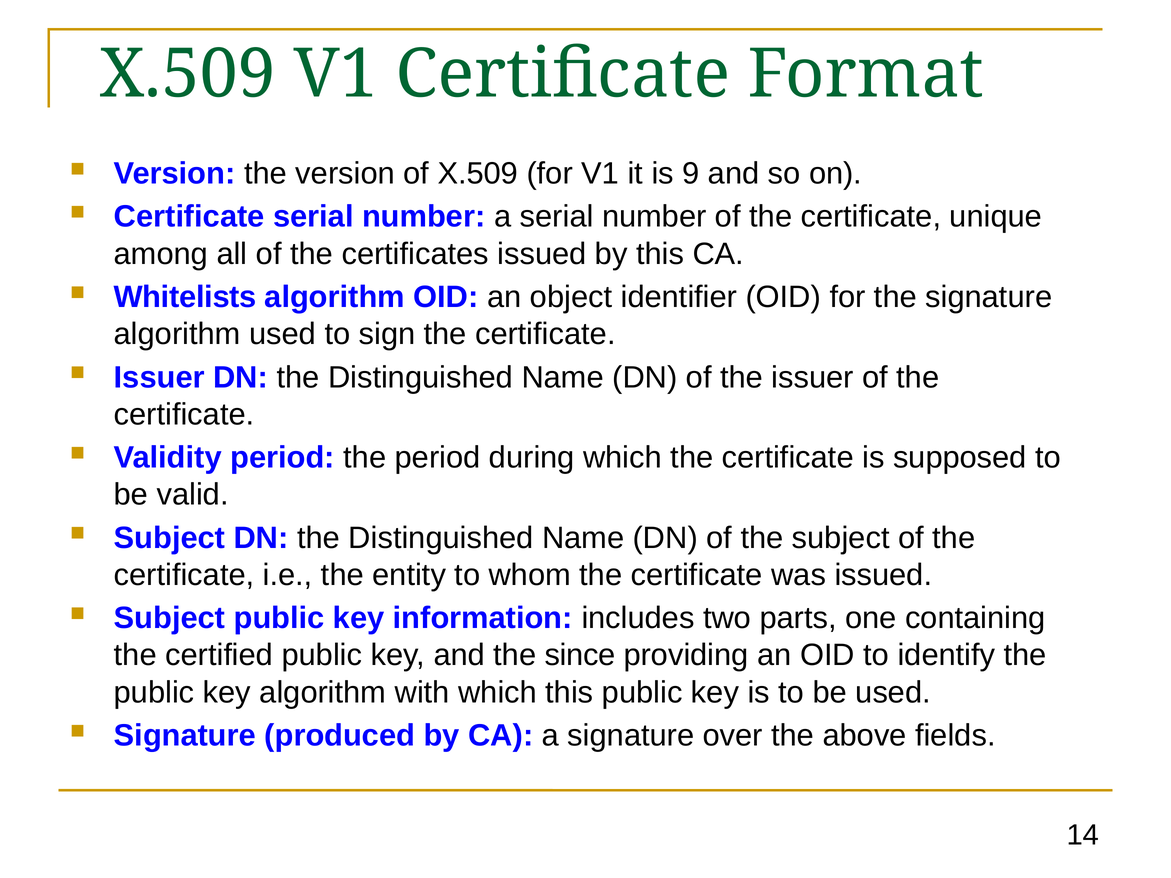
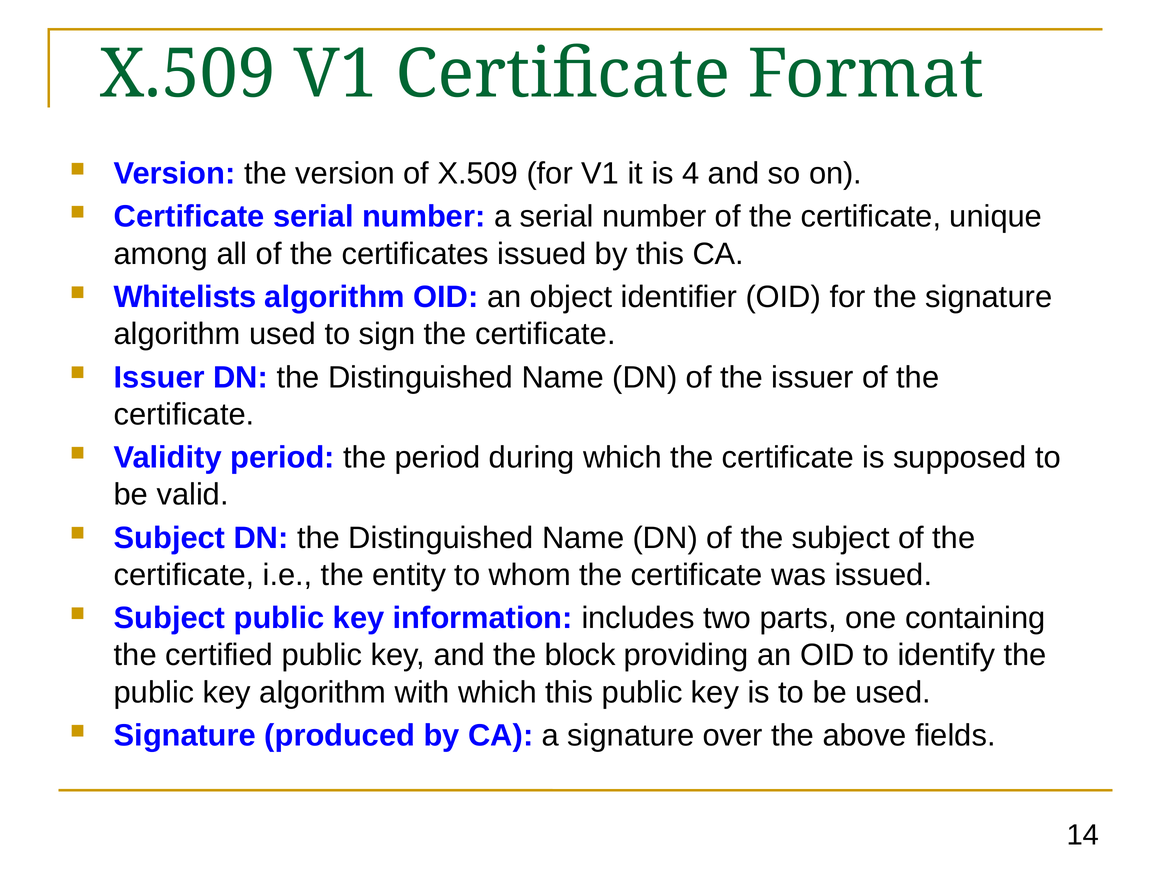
9: 9 -> 4 (691, 174)
since: since -> block (580, 655)
